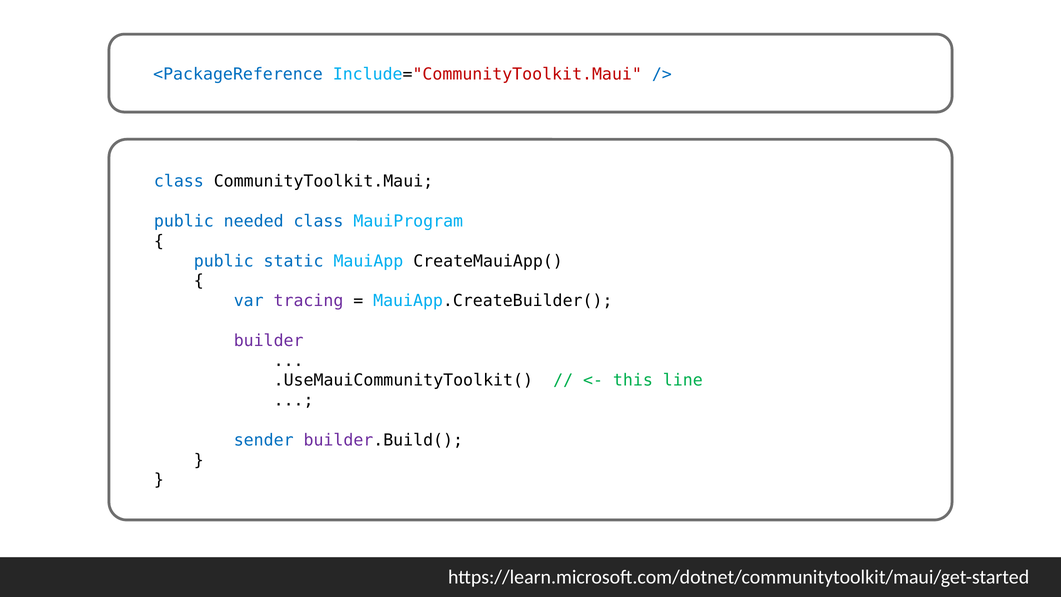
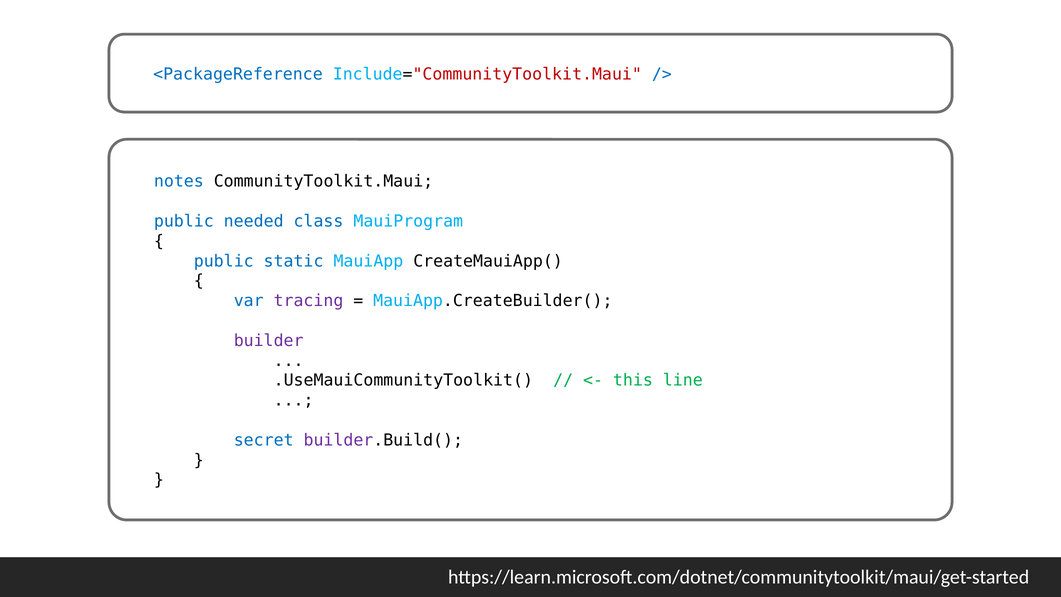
class: class -> notes (179, 181)
sender: sender -> secret (264, 440)
